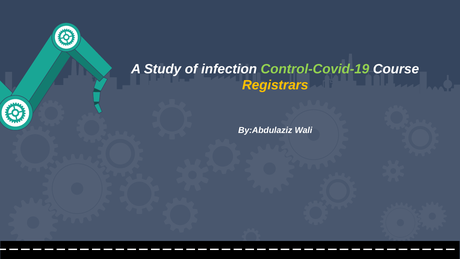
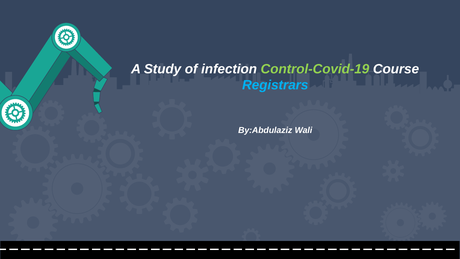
Registrars colour: yellow -> light blue (275, 85)
